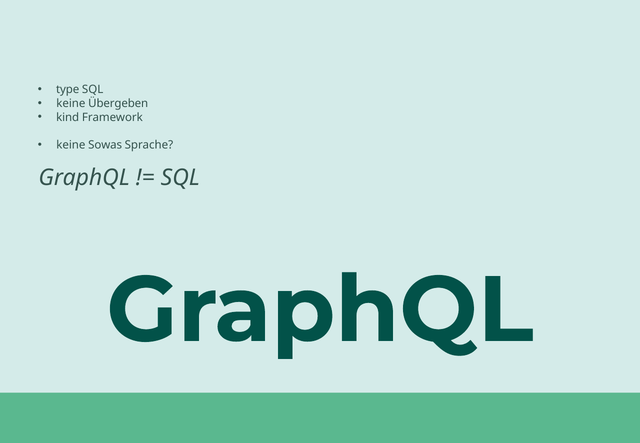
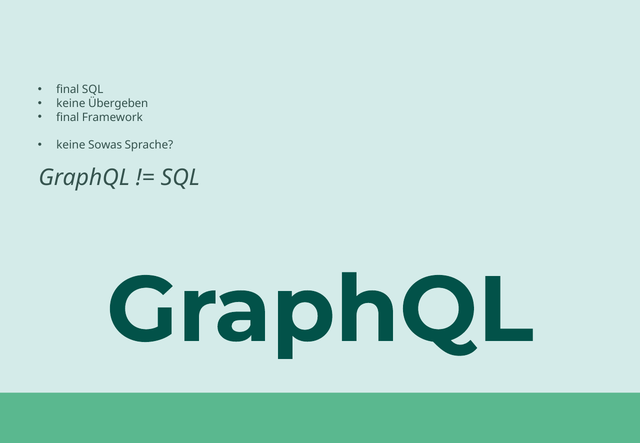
type: type -> final (68, 90)
kind: kind -> final (68, 117)
